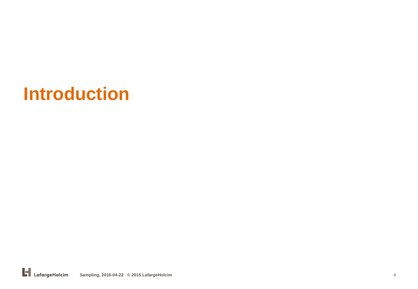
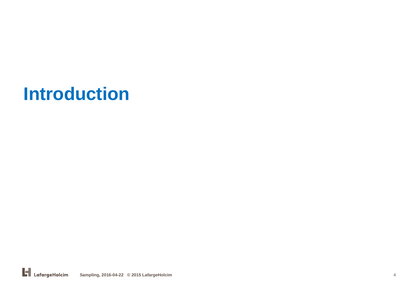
Introduction colour: orange -> blue (77, 94)
